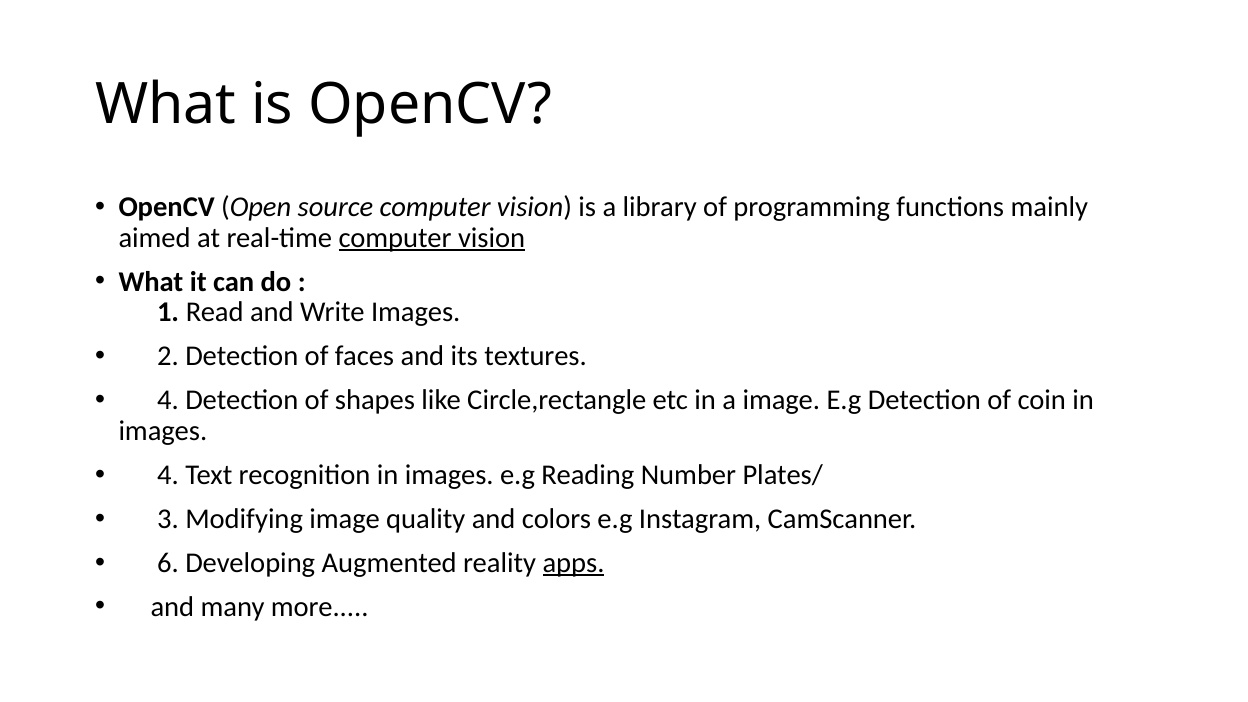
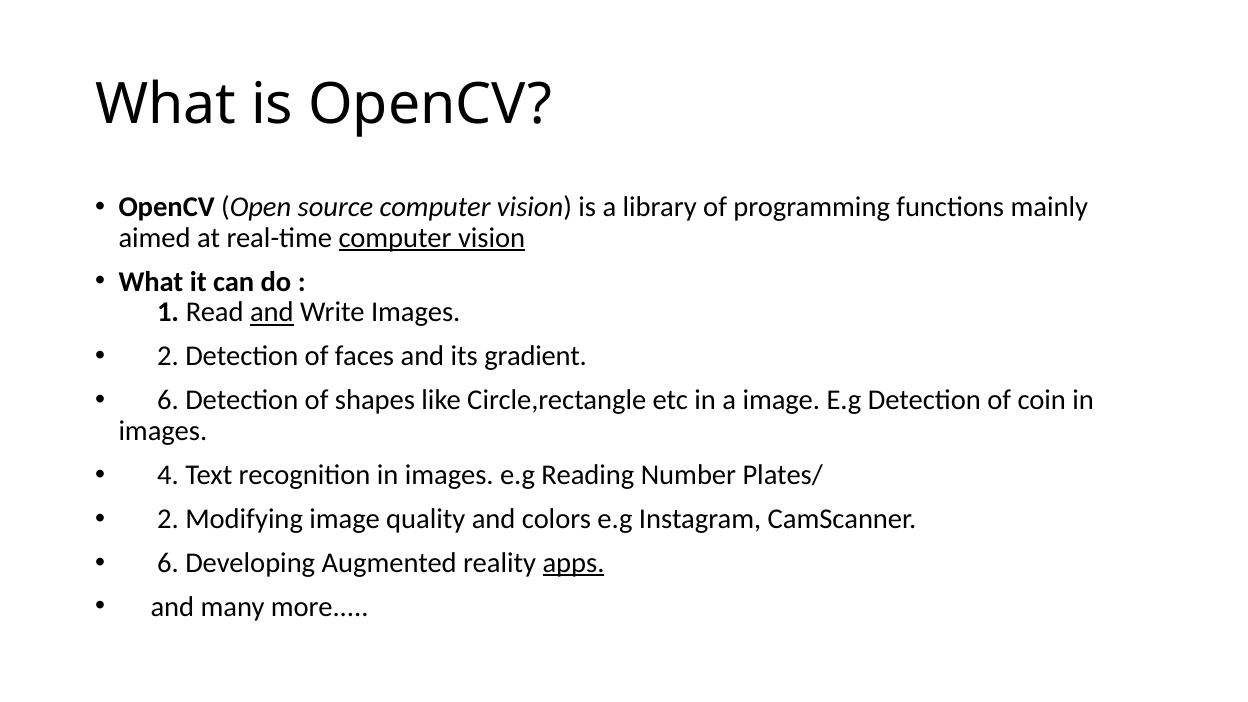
and underline: none -> present (272, 312)
textures: textures -> gradient (536, 356)
4: 4 -> 6 (168, 400)
3: 3 -> 2 (168, 519)
